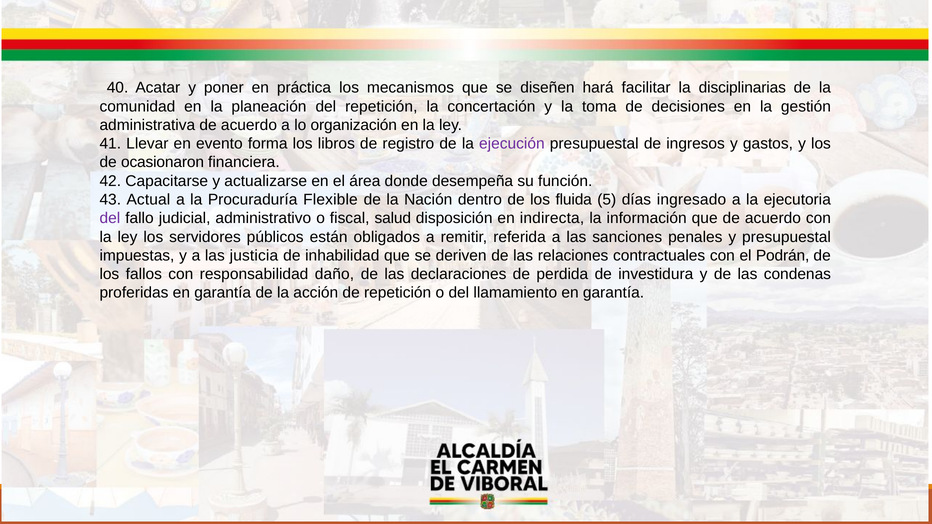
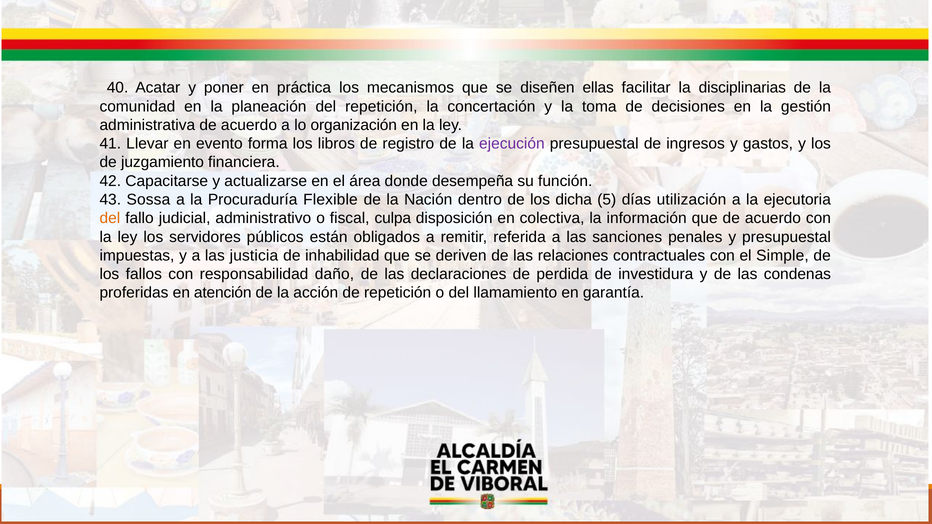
hará: hará -> ellas (598, 88)
ocasionaron: ocasionaron -> juzgamiento (162, 162)
Actual: Actual -> Sossa (148, 200)
fluida: fluida -> dicha (574, 200)
ingresado: ingresado -> utilización (691, 200)
del colour: purple -> orange (110, 218)
salud: salud -> culpa (393, 218)
indirecta: indirecta -> colectiva (552, 218)
Podrán: Podrán -> Simple (782, 256)
proferidas en garantía: garantía -> atención (223, 293)
